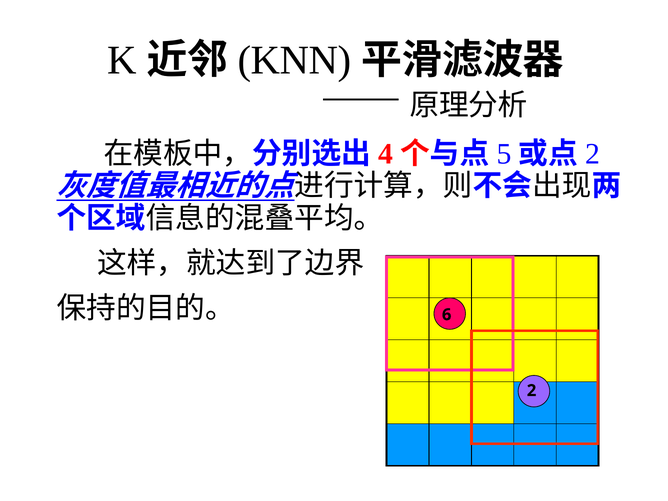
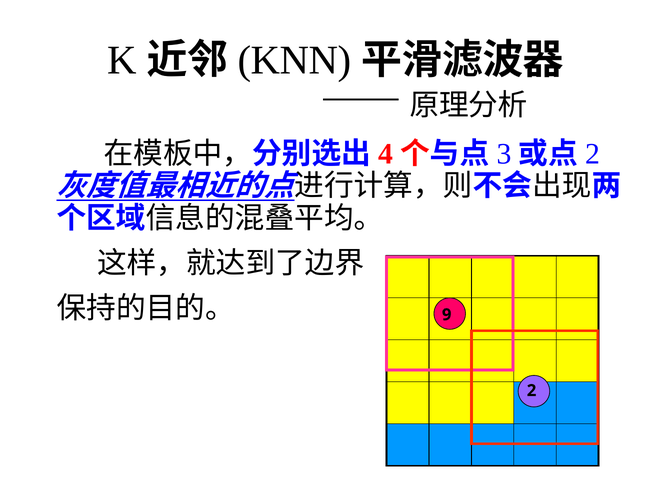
5: 5 -> 3 (504, 154)
6: 6 -> 9 (447, 315)
